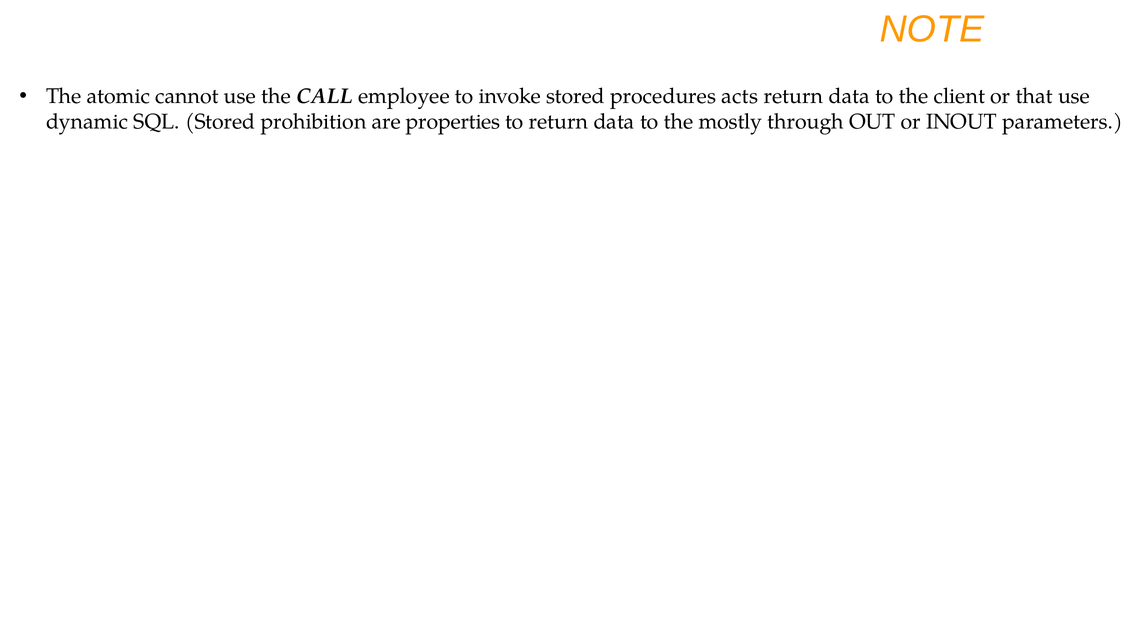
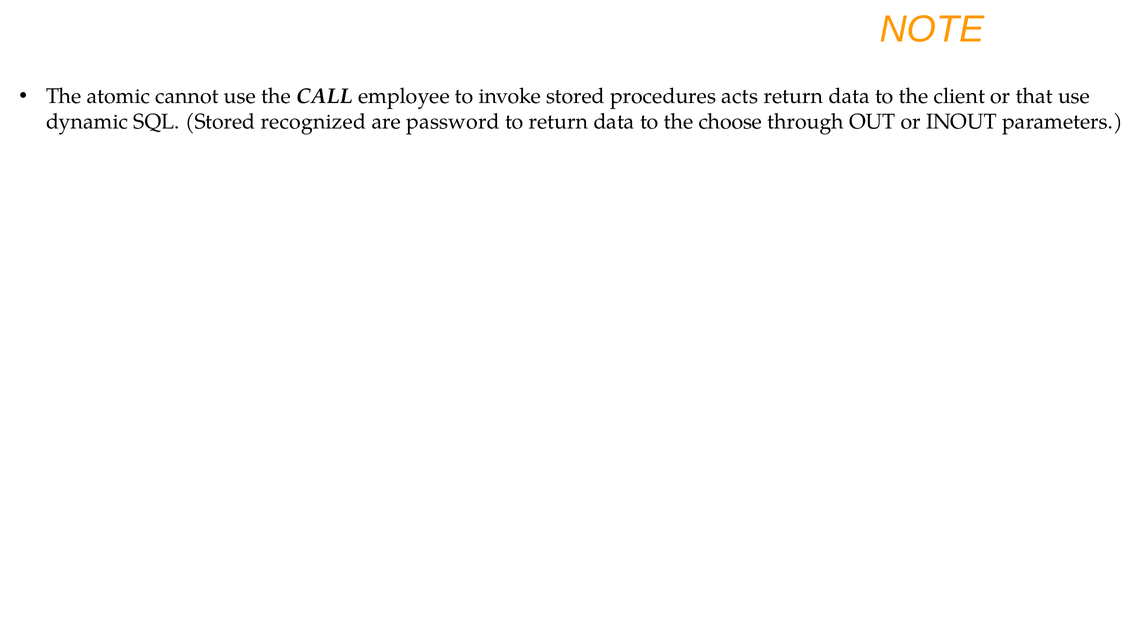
prohibition: prohibition -> recognized (313, 122)
properties: properties -> password (453, 122)
mostly: mostly -> choose (730, 122)
